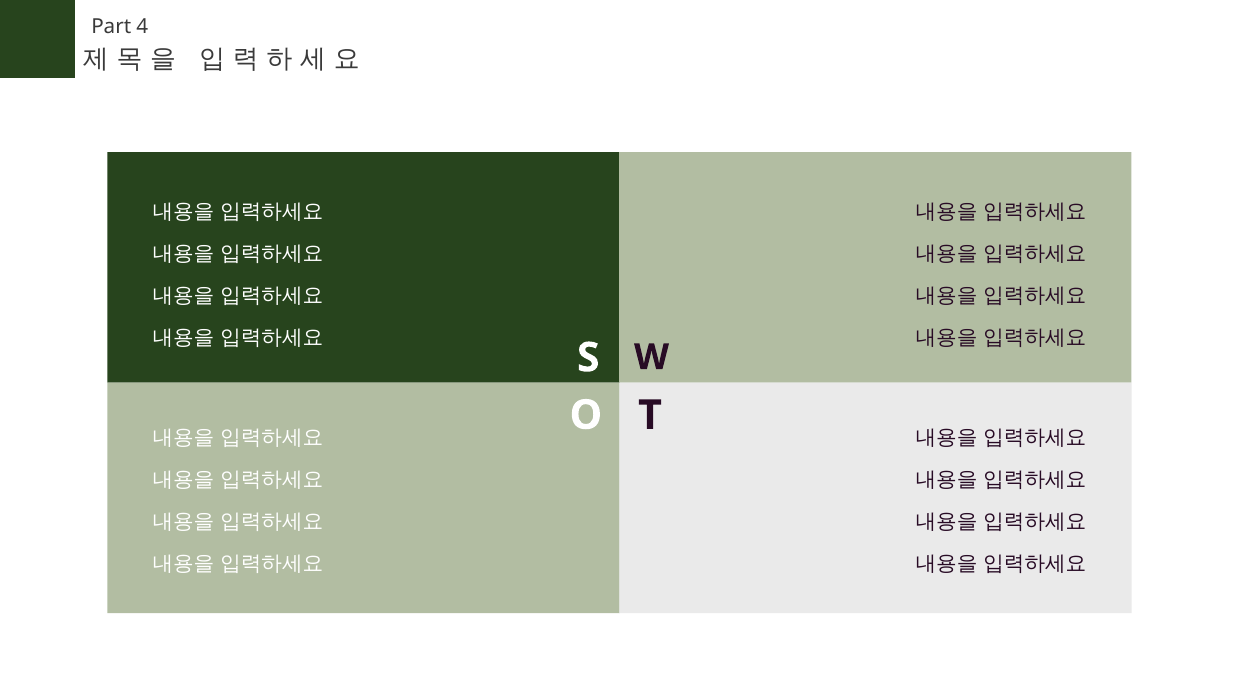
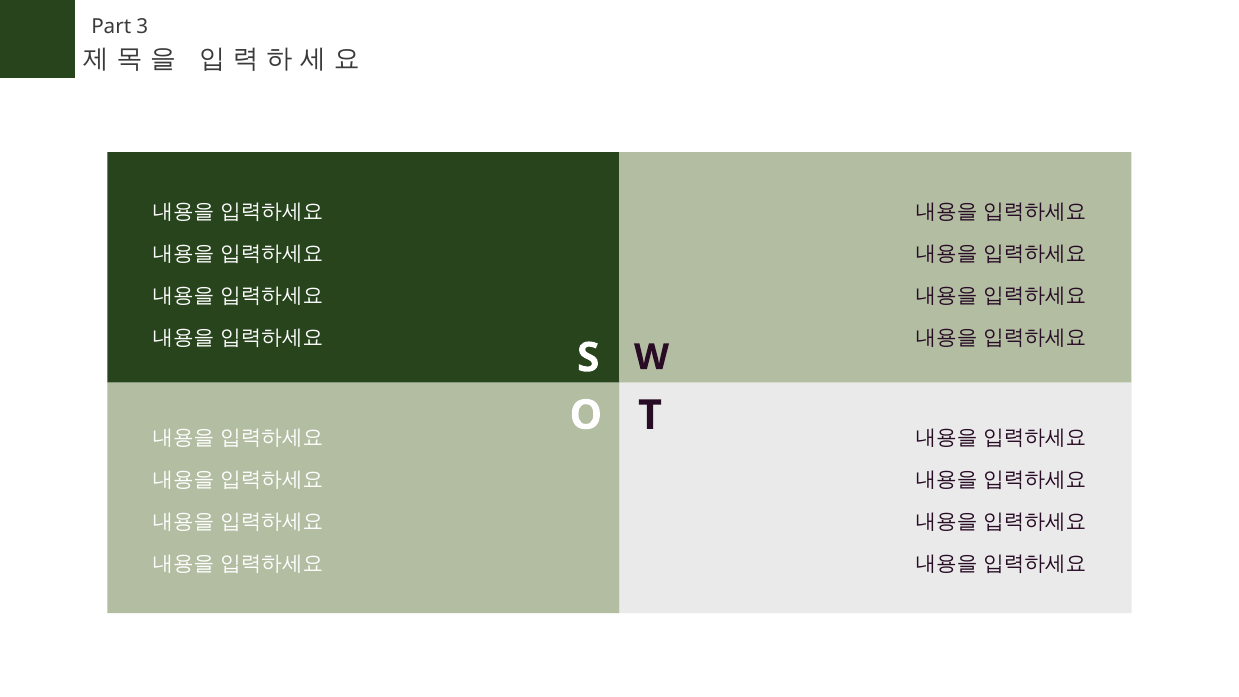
4: 4 -> 3 (142, 26)
